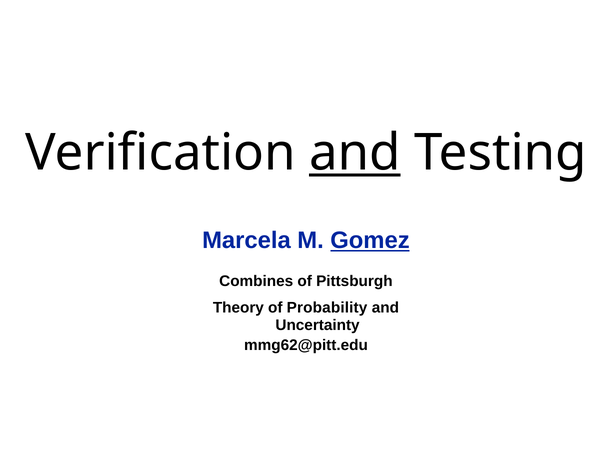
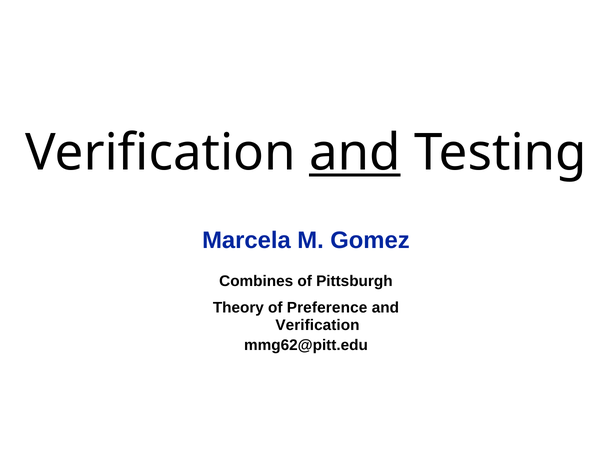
Gomez underline: present -> none (370, 240)
Probability: Probability -> Preference (327, 308)
Uncertainty: Uncertainty -> Verification (318, 325)
